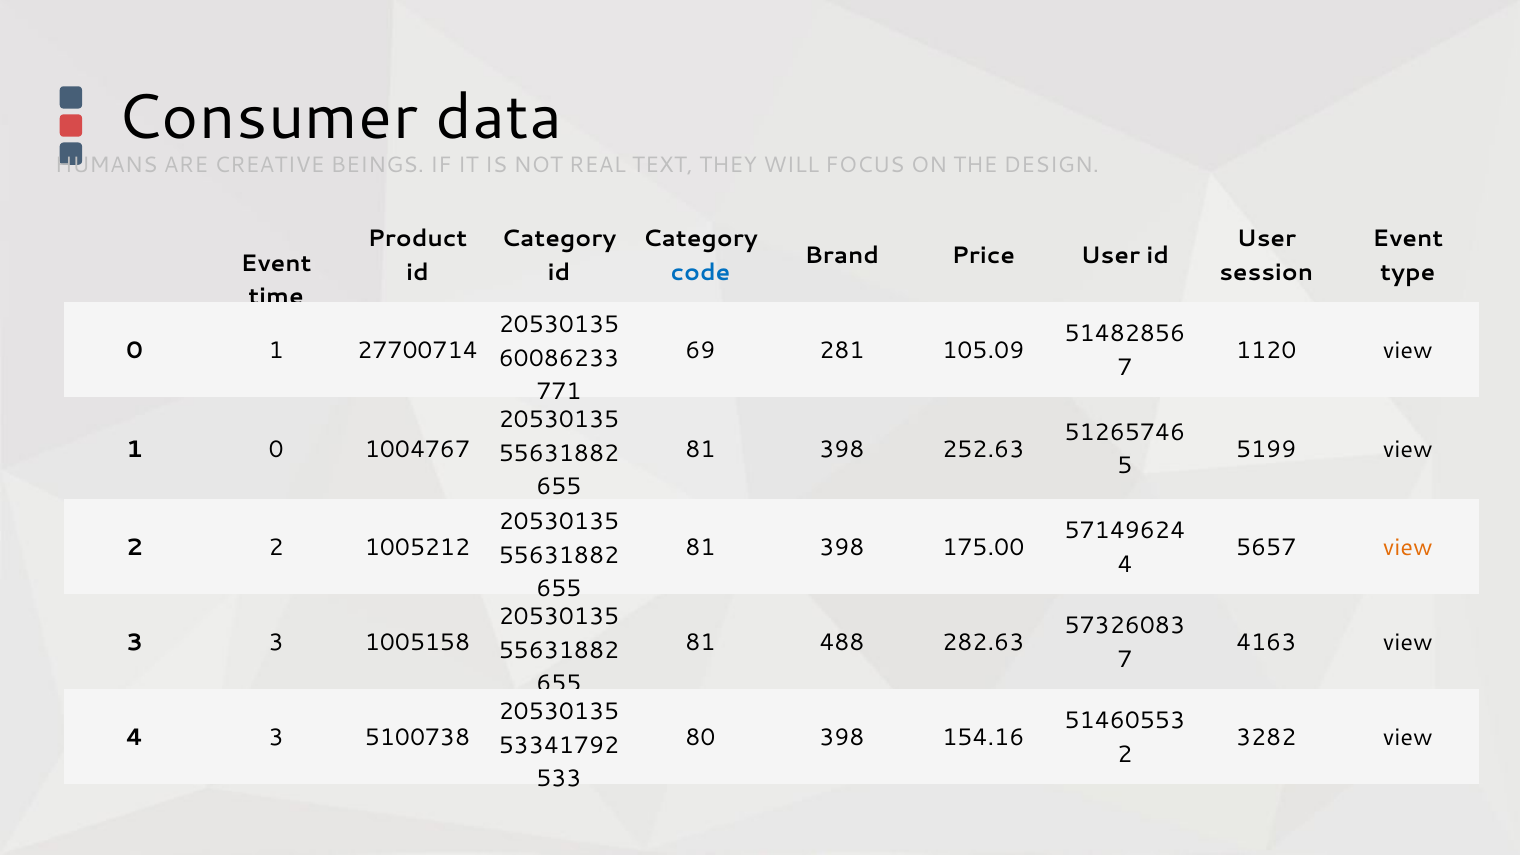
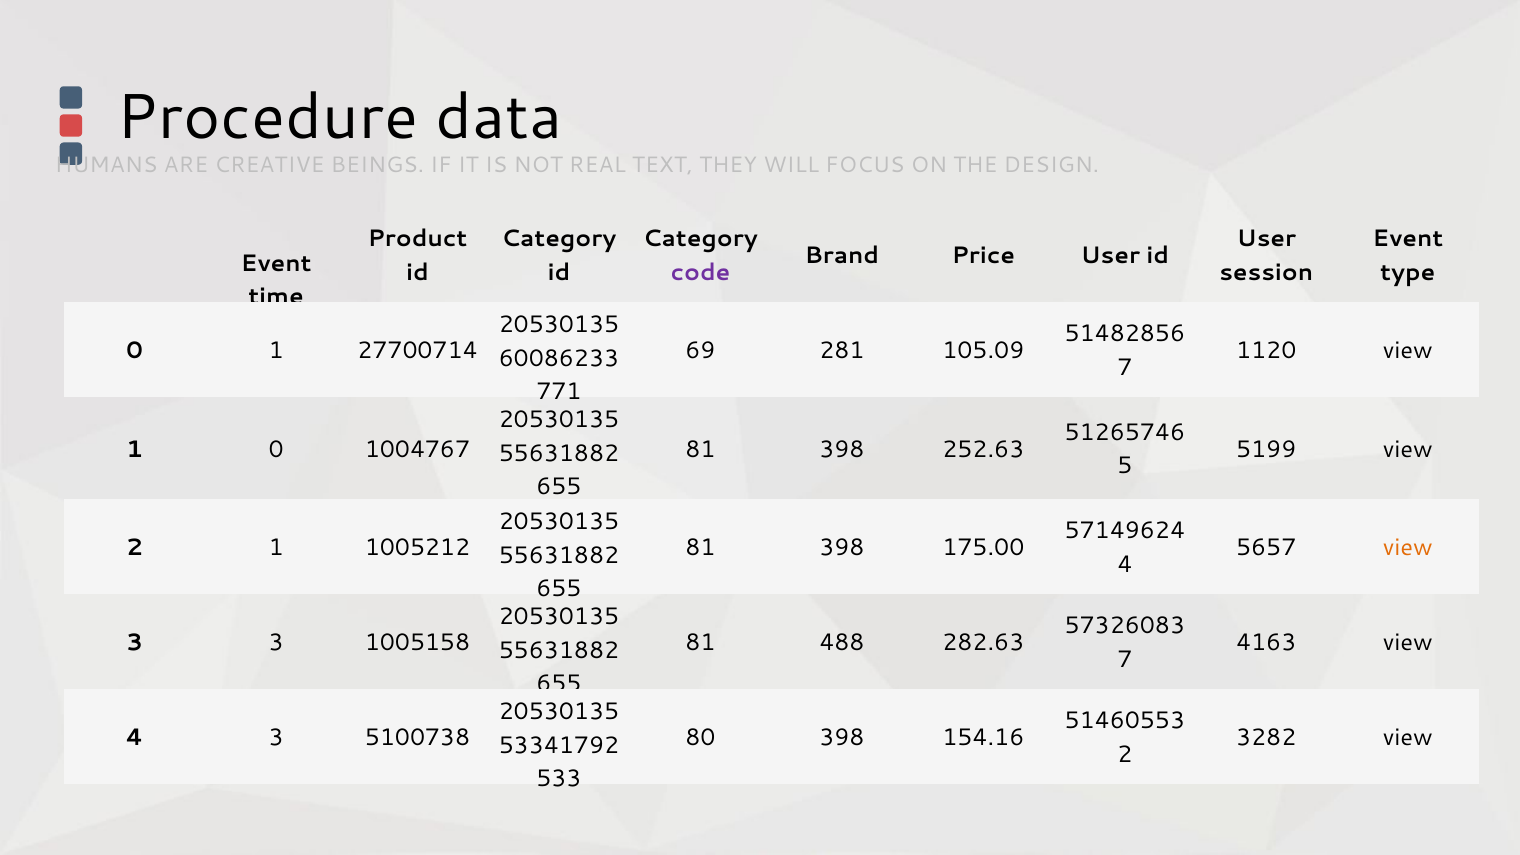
Consumer: Consumer -> Procedure (267, 117)
code colour: blue -> purple (701, 273)
2 2: 2 -> 1 (276, 548)
